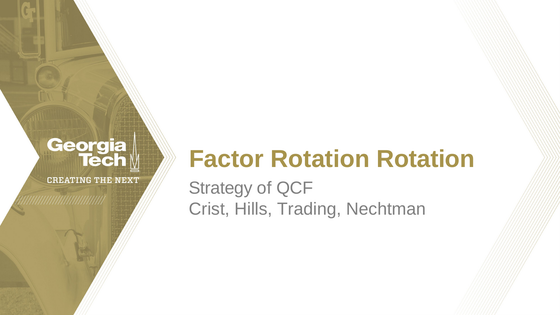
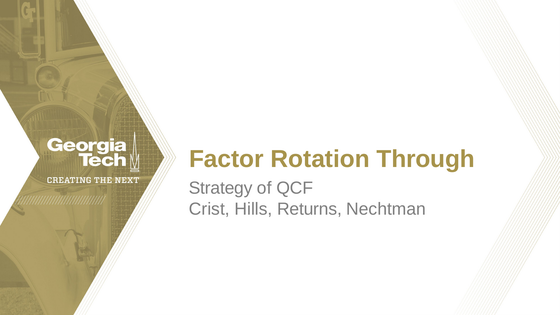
Rotation Rotation: Rotation -> Through (426, 159)
Trading: Trading -> Returns (309, 209)
